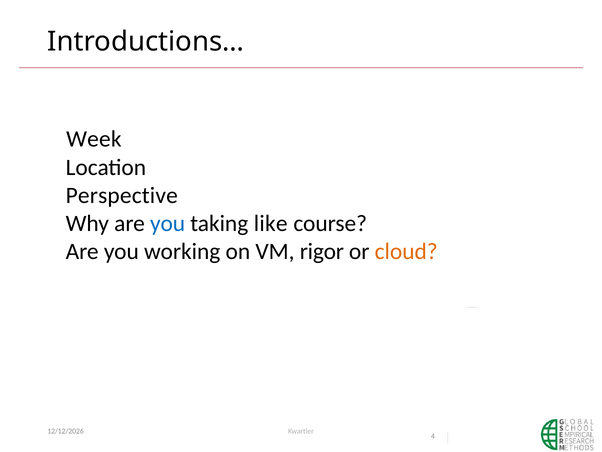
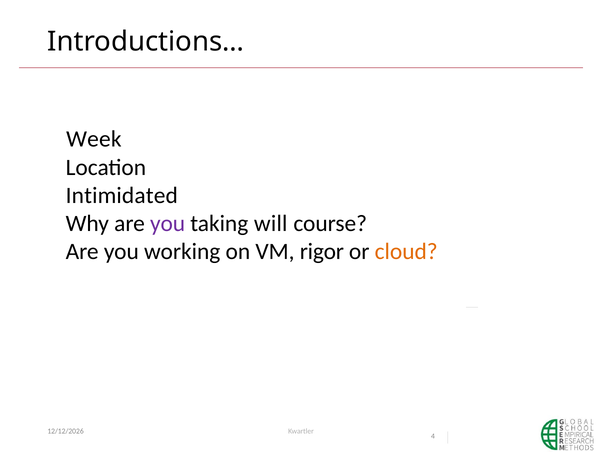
Perspective: Perspective -> Intimidated (122, 195)
you colour: blue -> purple (168, 223)
like: like -> will (271, 223)
